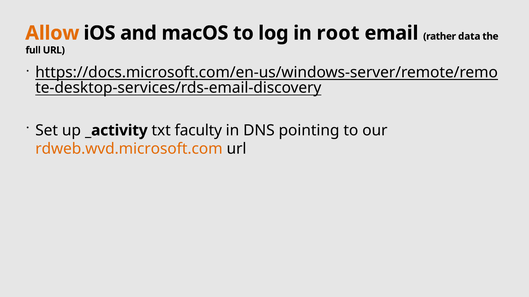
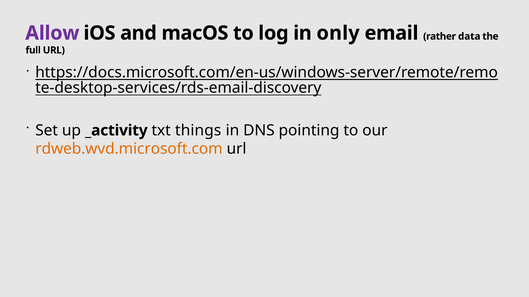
Allow colour: orange -> purple (52, 33)
root: root -> only (338, 33)
faculty: faculty -> things (198, 131)
